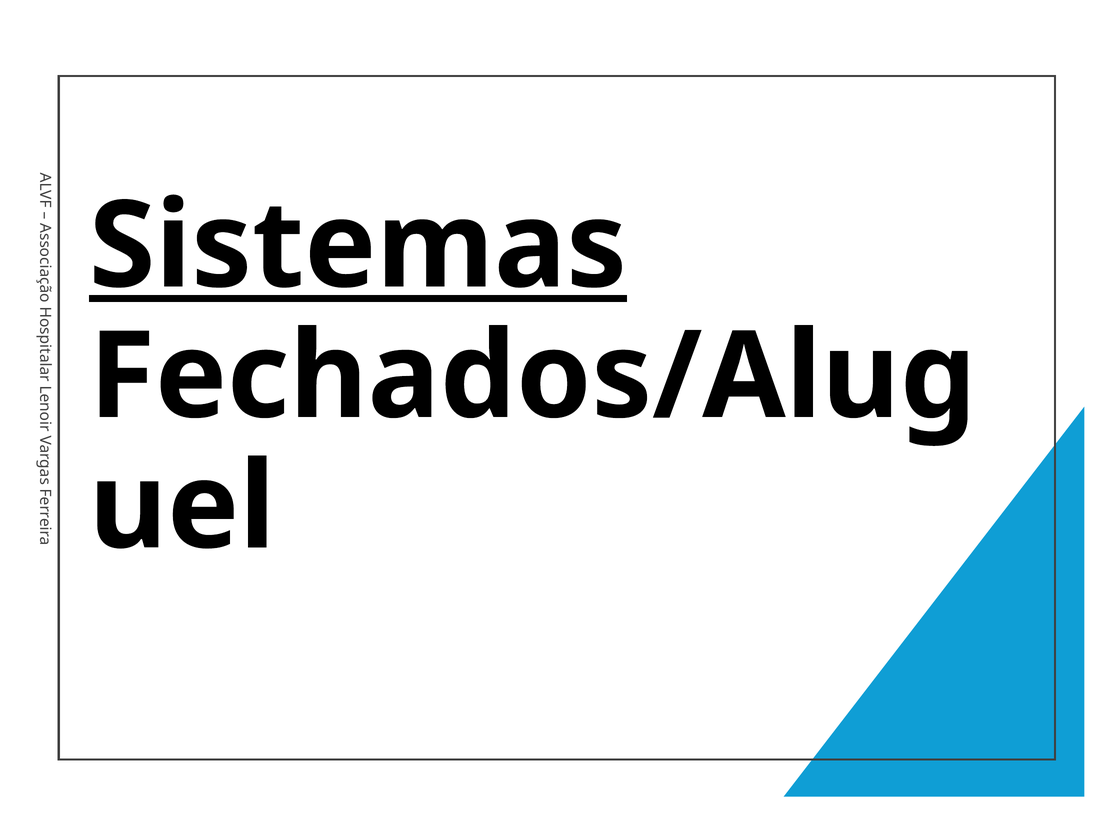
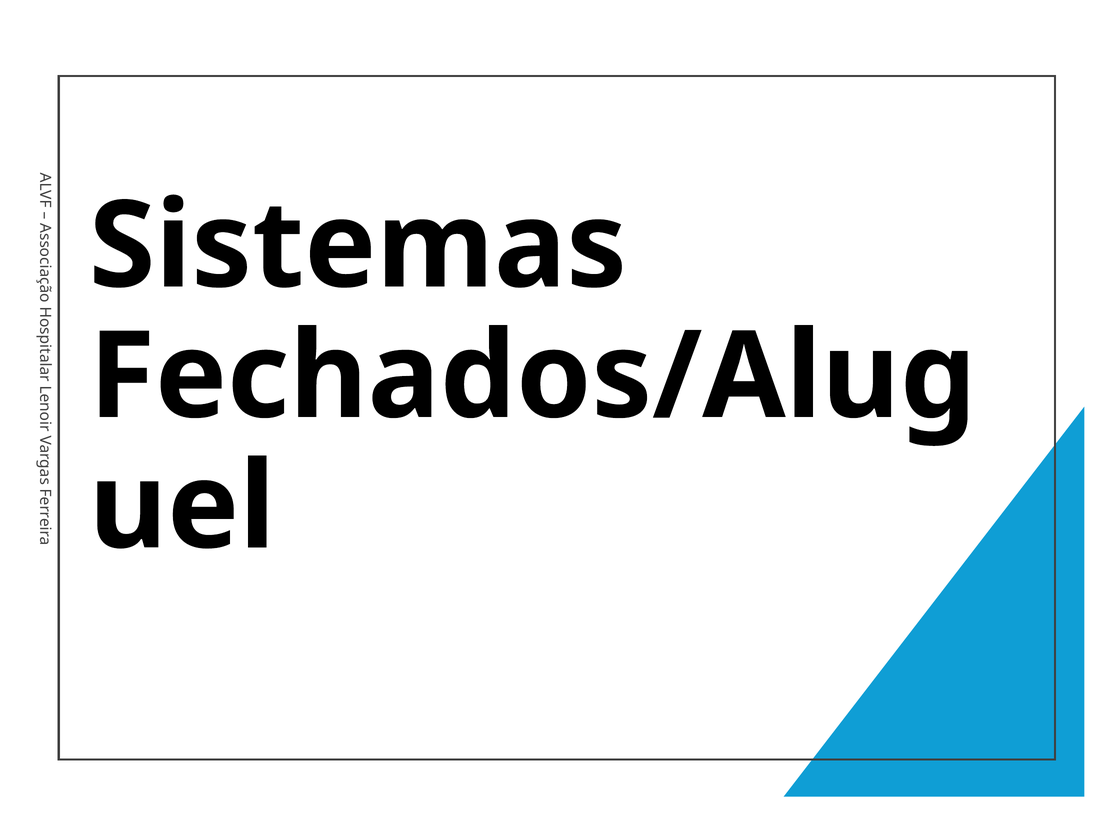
Sistemas underline: present -> none (358, 246)
